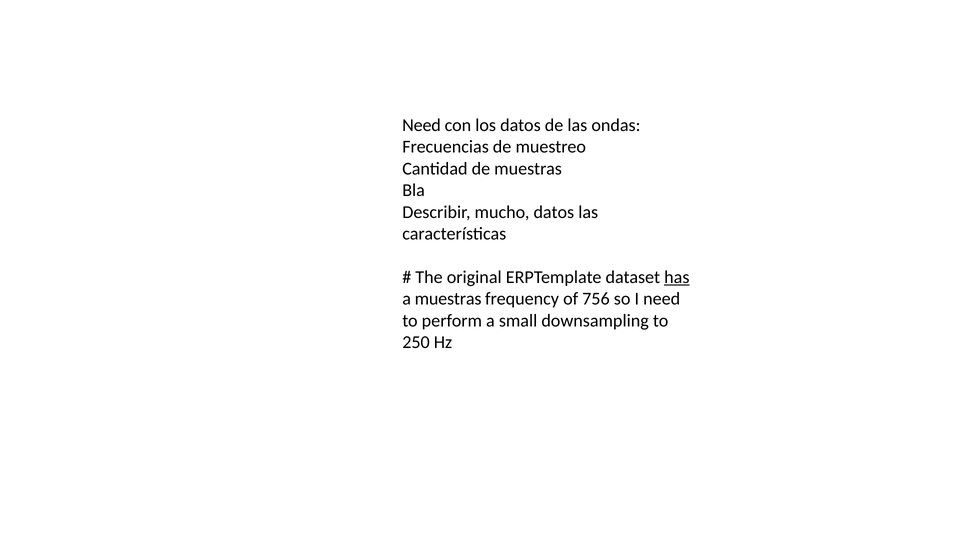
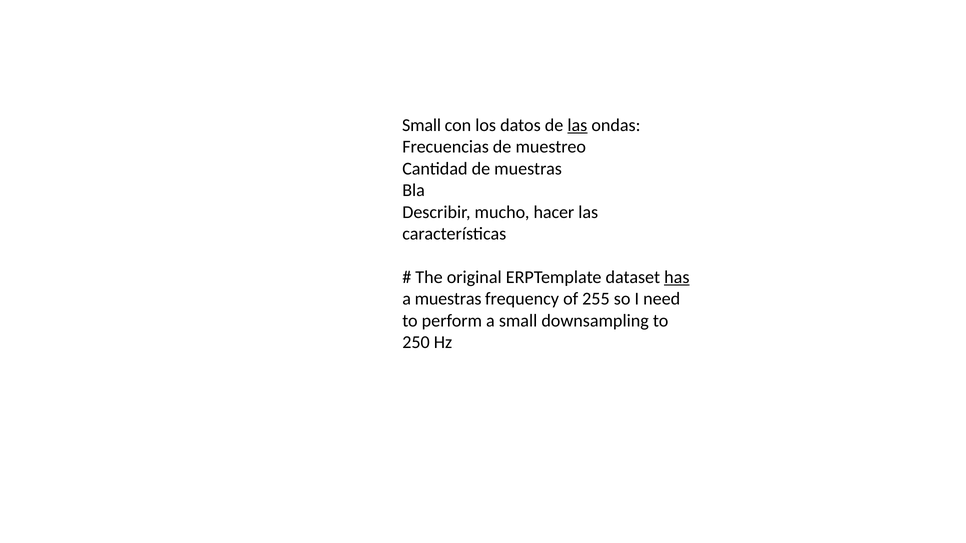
Need: Need -> Small (422, 125)
las underline: none -> present (577, 125)
mucho datos: datos -> hacer (554, 212)
756: 756 -> 255 (596, 299)
